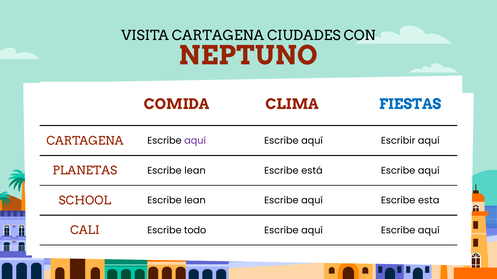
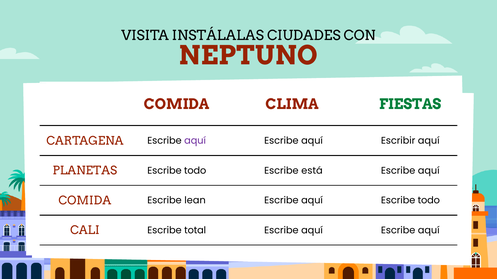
VISITA CARTAGENA: CARTAGENA -> INSTÁLALAS (218, 36)
FIESTAS colour: blue -> green (410, 104)
lean: lean -> todo (195, 171)
SCHOOL: SCHOOL -> COMIDA (85, 201)
aquí Escribe esta: esta -> todo (429, 201)
todo: todo -> total (195, 231)
